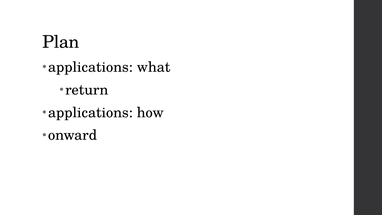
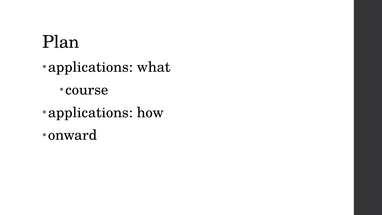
return: return -> course (87, 90)
